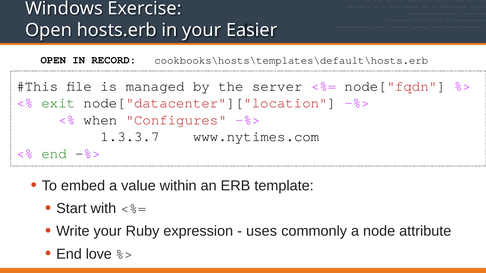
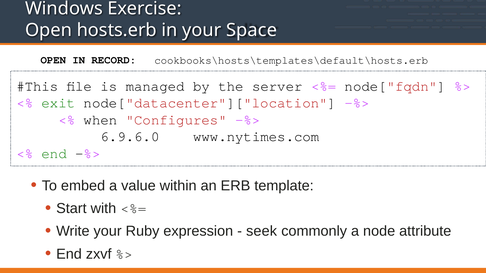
Easier: Easier -> Space (252, 30)
1.3.3.7: 1.3.3.7 -> 6.9.6.0 (130, 137)
uses: uses -> seek (262, 231)
love: love -> zxvf (99, 254)
